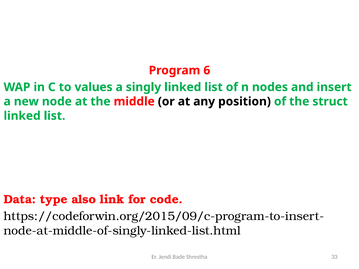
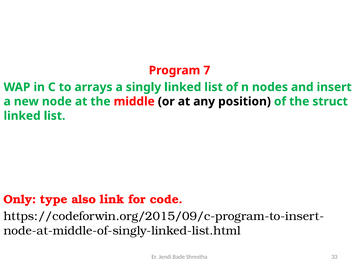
6: 6 -> 7 (207, 70)
values: values -> arrays (93, 87)
Data: Data -> Only (20, 200)
